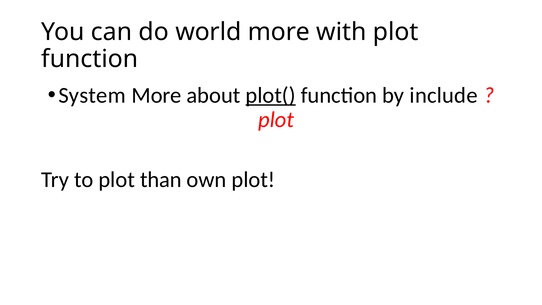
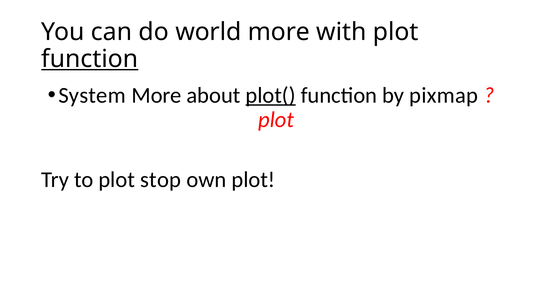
function underline: none -> present (90, 59)
include: include -> pixmap (444, 95)
than: than -> stop (161, 180)
